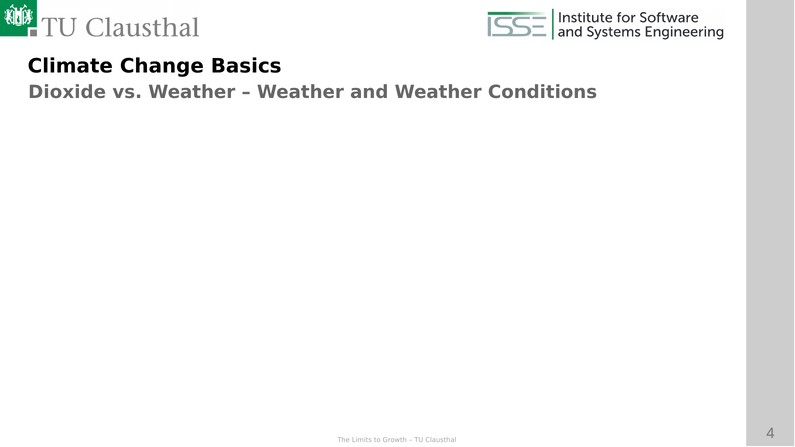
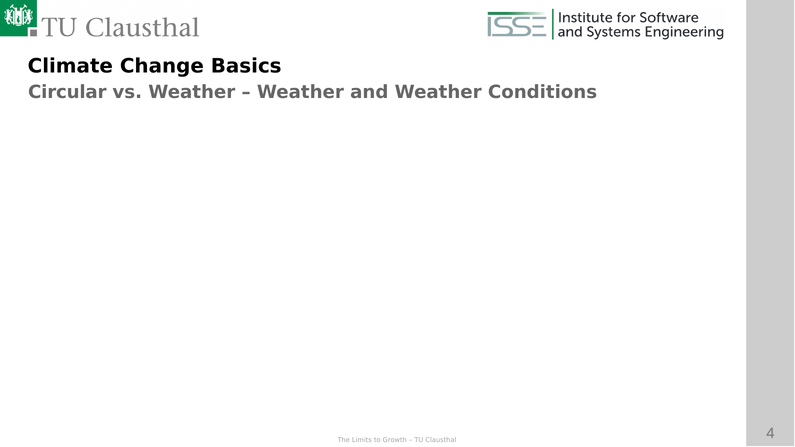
Dioxide: Dioxide -> Circular (67, 92)
